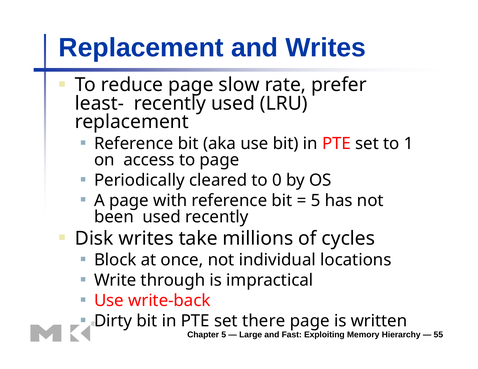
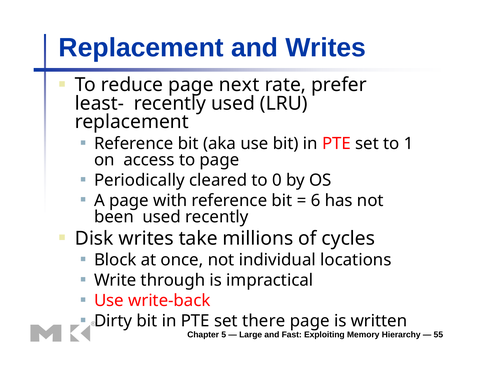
slow: slow -> next (239, 85)
5: 5 -> 6 (316, 201)
